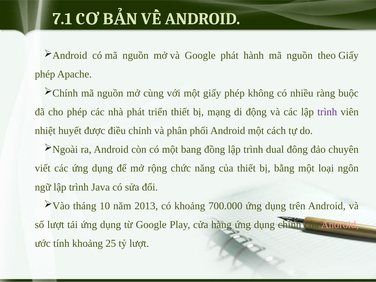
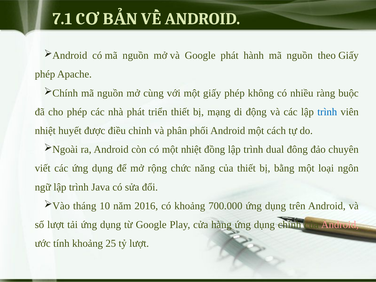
trình colour: purple -> blue (327, 112)
một bang: bang -> nhiệt (191, 149)
2013: 2013 -> 2016 (146, 206)
